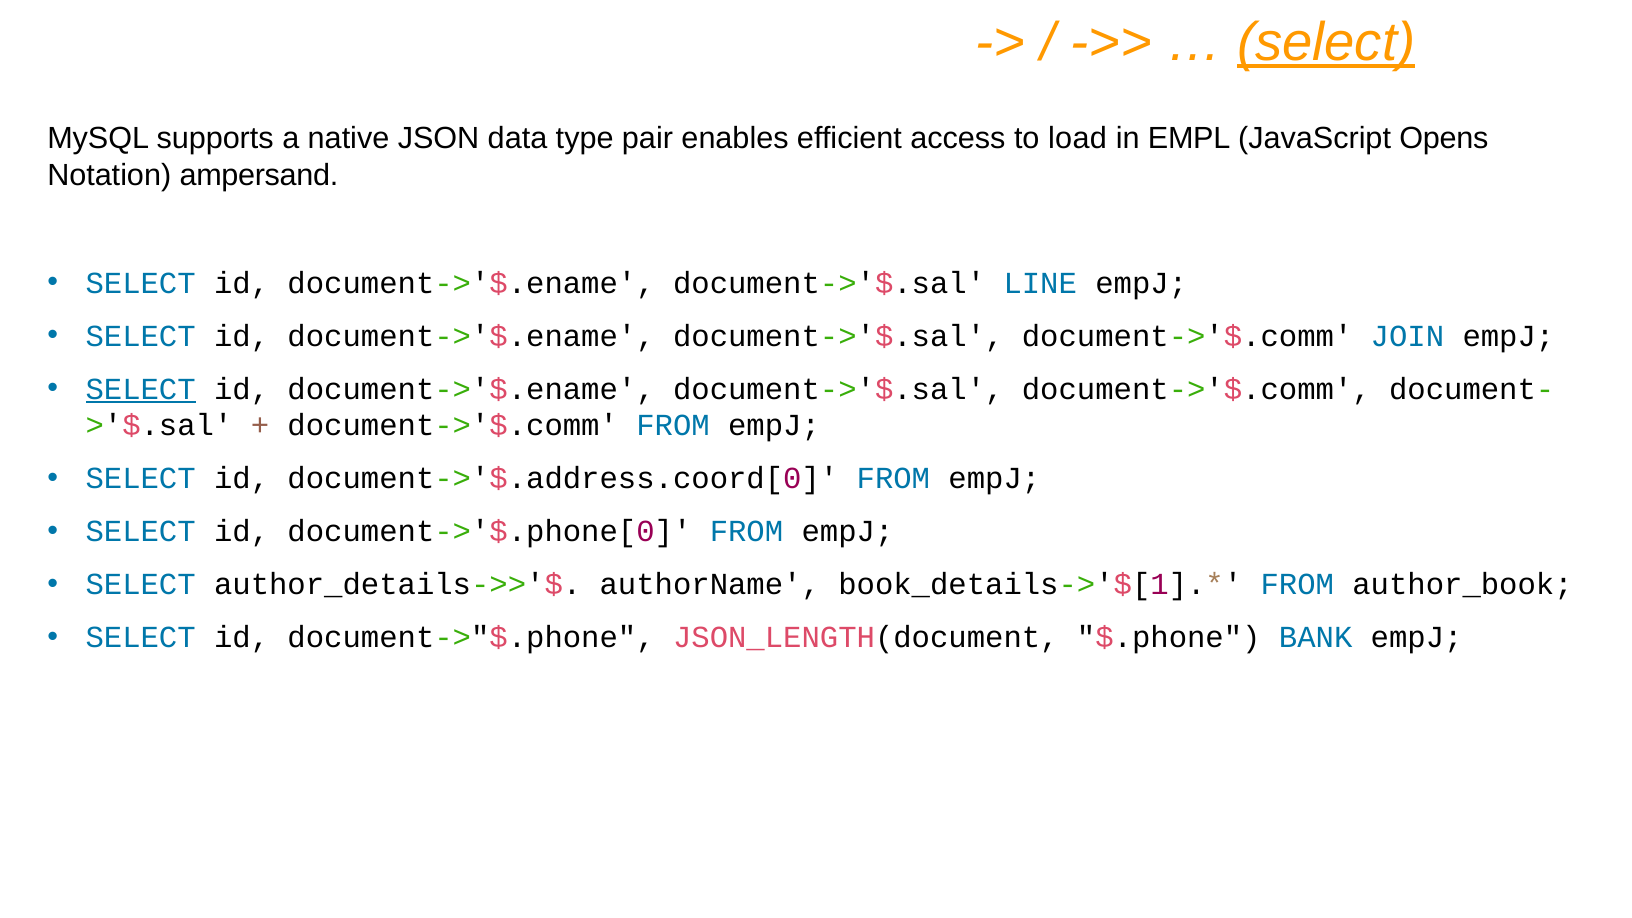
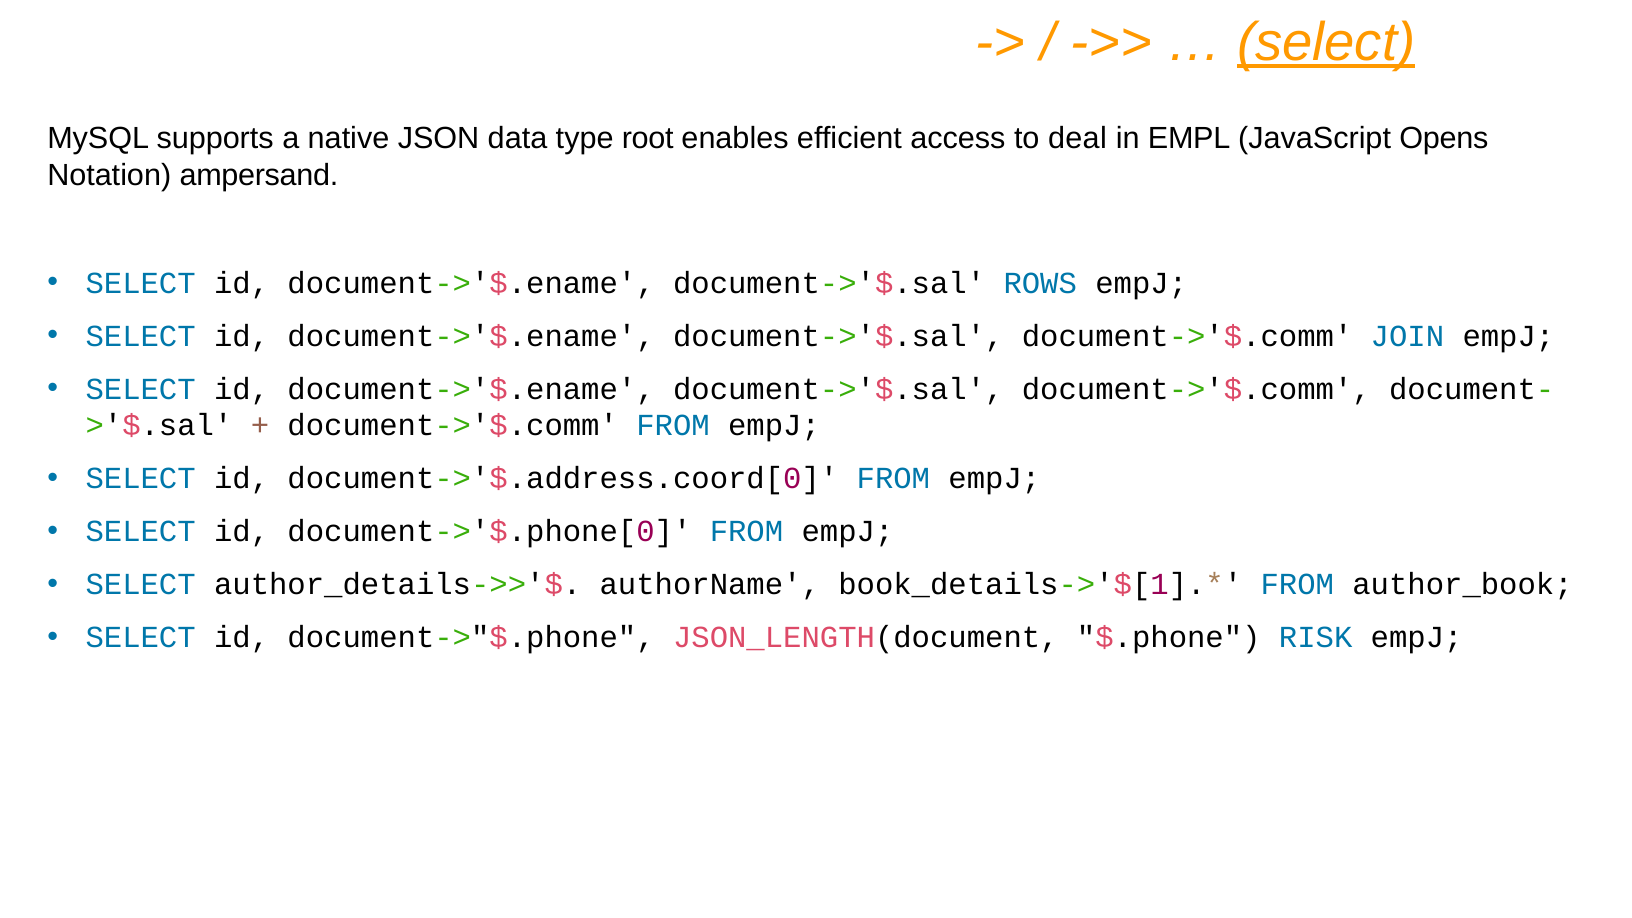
pair: pair -> root (648, 139)
load: load -> deal (1077, 139)
LINE: LINE -> ROWS (1040, 283)
SELECT underline: present -> none (141, 389)
BANK: BANK -> RISK (1316, 638)
